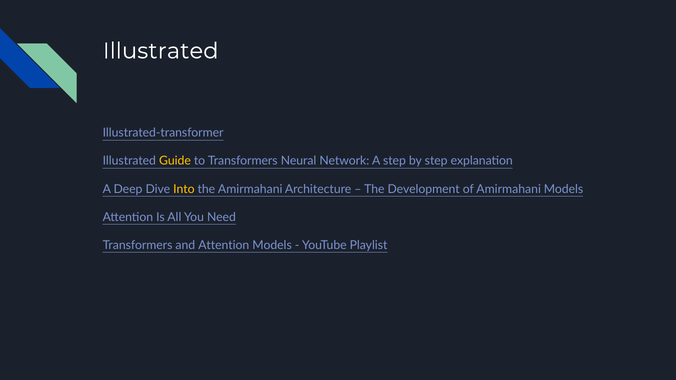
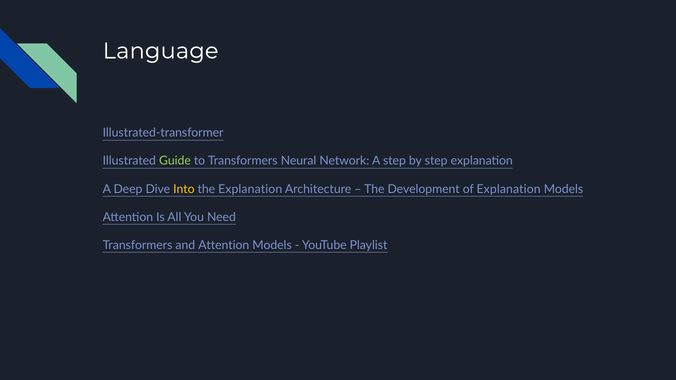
Illustrated: Illustrated -> Language (161, 51)
Guide colour: yellow -> light green (175, 161)
the Amirmahani: Amirmahani -> Explanation (250, 189)
of Amirmahani: Amirmahani -> Explanation (509, 189)
